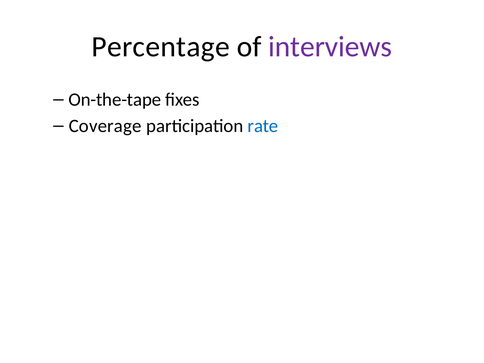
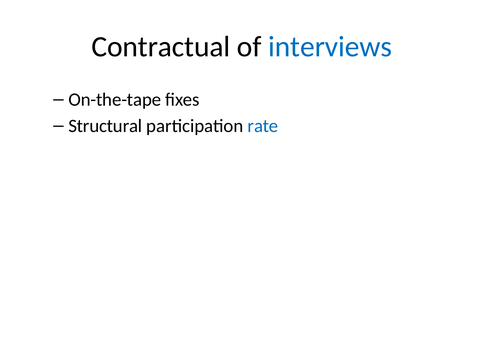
Percentage: Percentage -> Contractual (161, 47)
interviews colour: purple -> blue (330, 47)
Coverage: Coverage -> Structural (105, 126)
